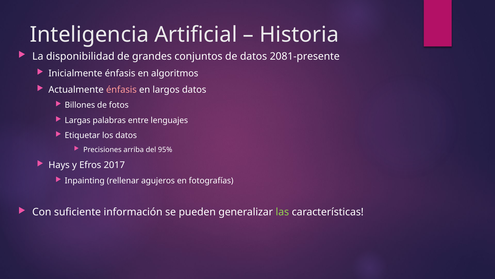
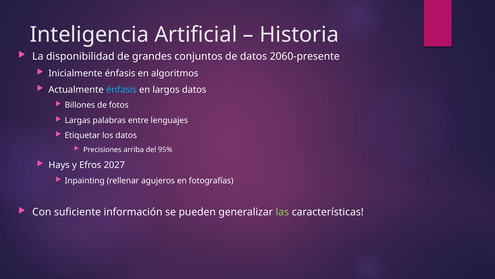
2081-presente: 2081-presente -> 2060-presente (305, 56)
énfasis colour: pink -> light blue (121, 89)
2017: 2017 -> 2027 (114, 165)
